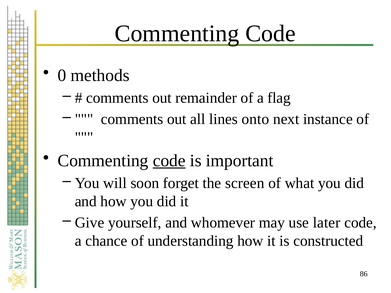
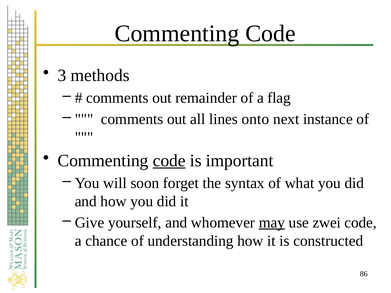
0: 0 -> 3 (62, 76)
screen: screen -> syntax (245, 183)
may underline: none -> present (272, 223)
later: later -> zwei (327, 223)
